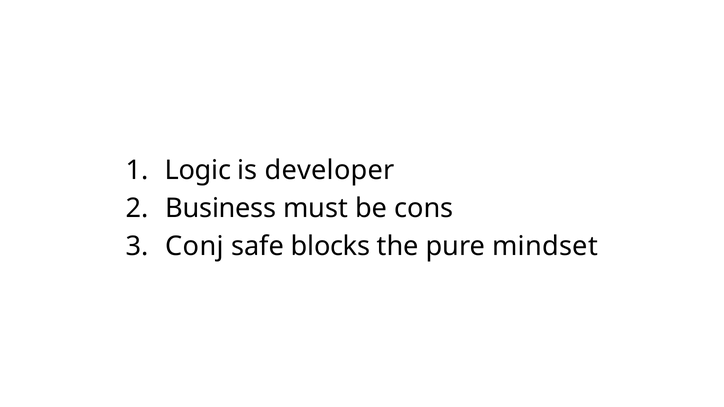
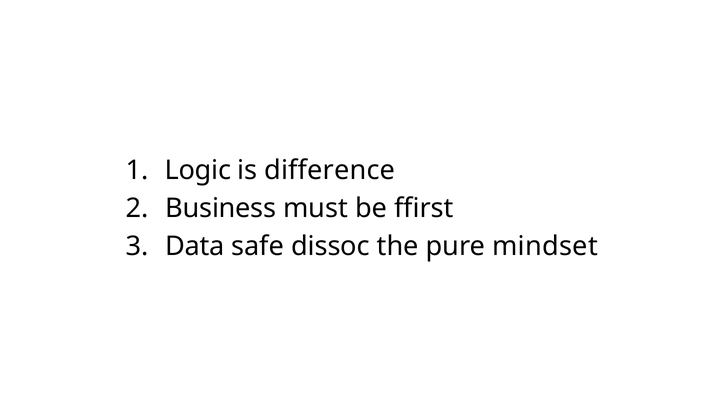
developer: developer -> difference (330, 170)
cons: cons -> ffirst (424, 208)
Conj: Conj -> Data (195, 246)
blocks: blocks -> dissoc (330, 246)
